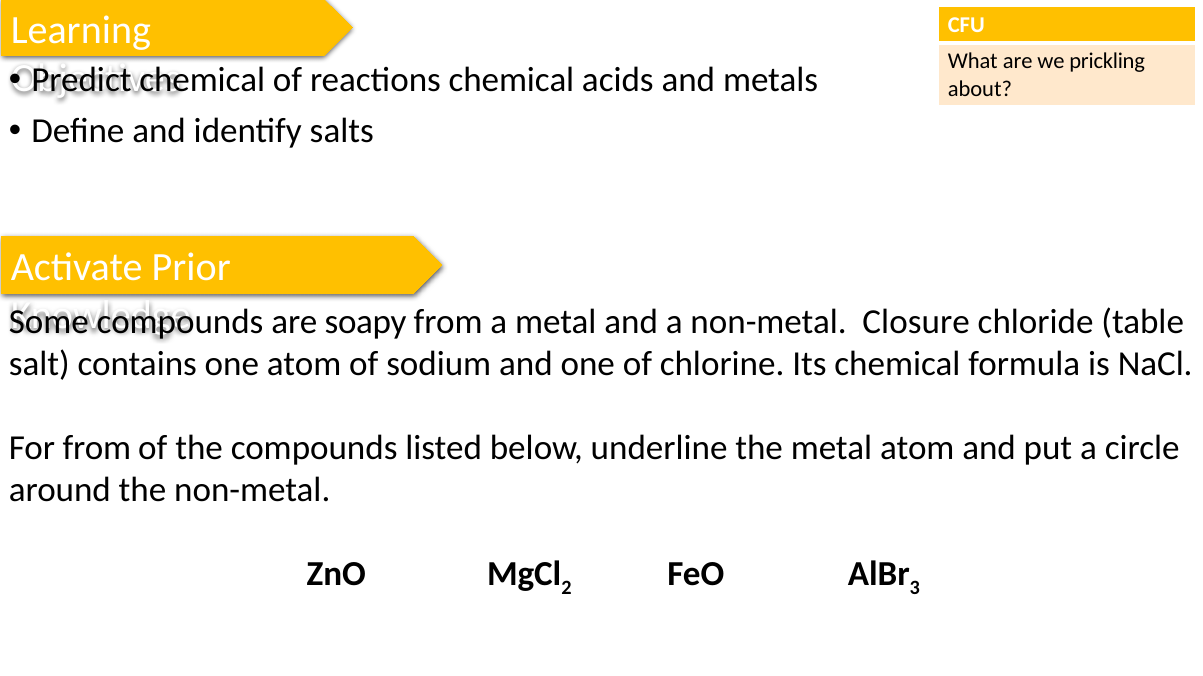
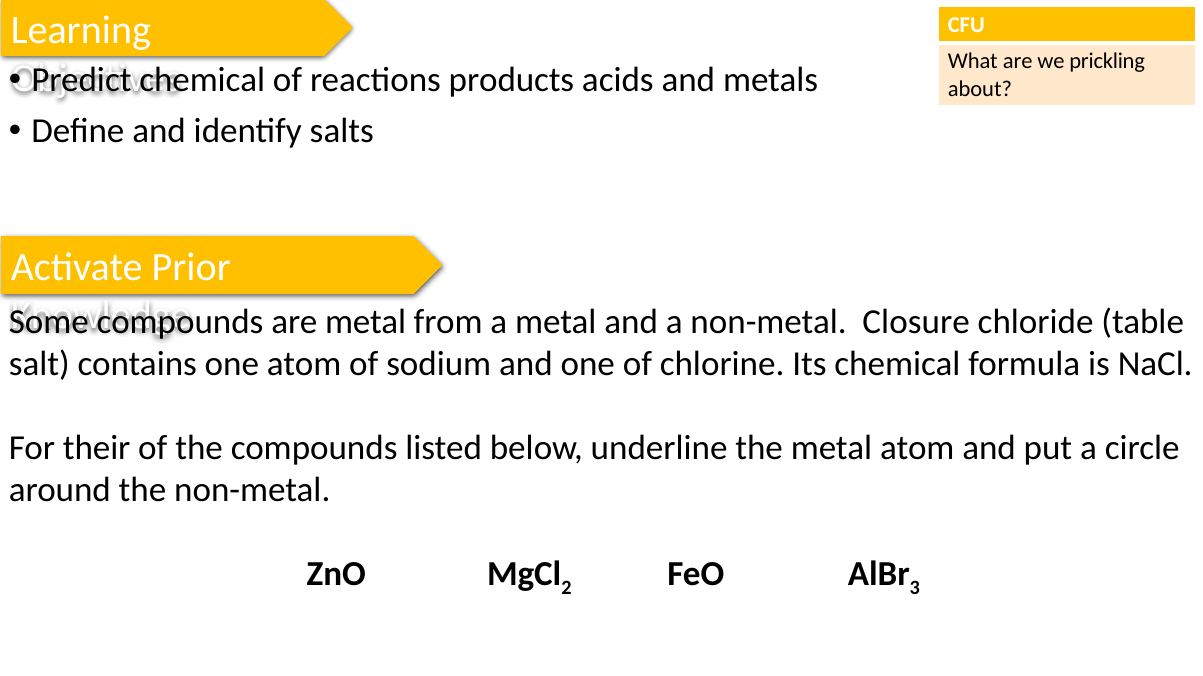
reactions chemical: chemical -> products (511, 80)
are soapy: soapy -> metal (366, 322)
For from: from -> their (97, 448)
